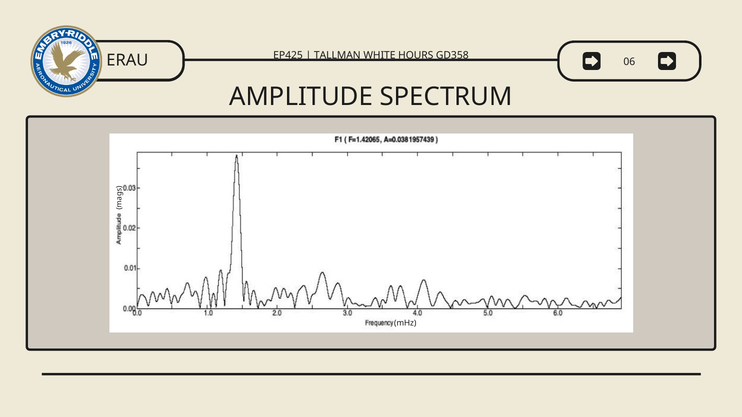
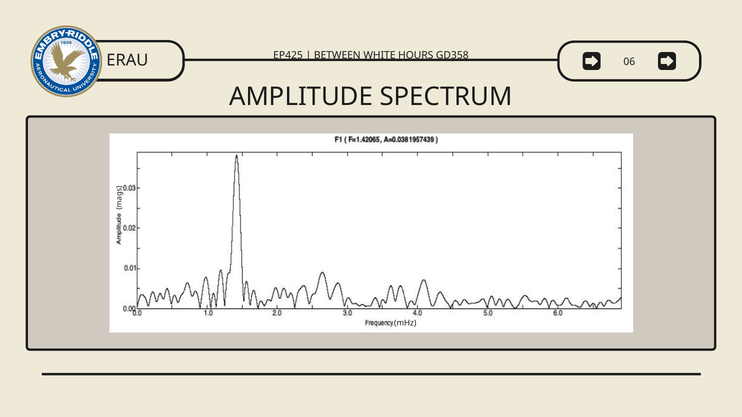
TALLMAN: TALLMAN -> BETWEEN (337, 56)
